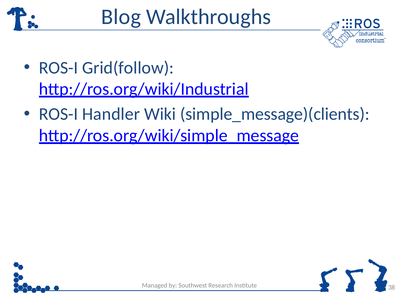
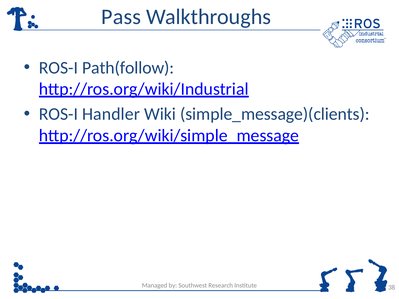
Blog: Blog -> Pass (121, 17)
Grid(follow: Grid(follow -> Path(follow (128, 68)
